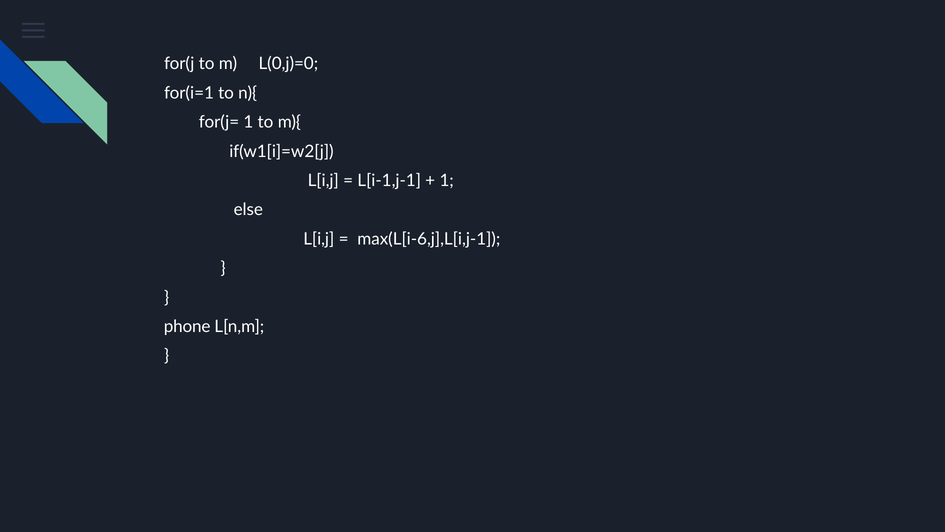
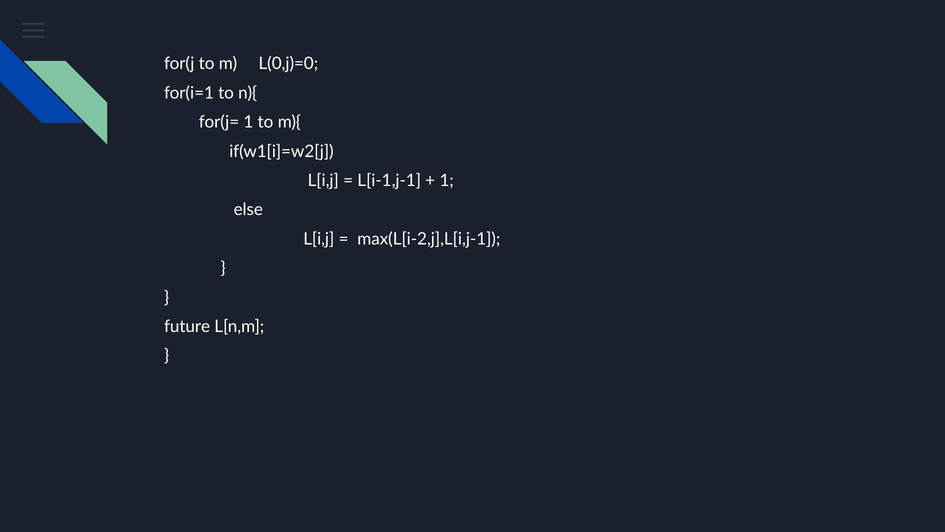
max(L[i-6,j],L[i,j-1: max(L[i-6,j],L[i,j-1 -> max(L[i-2,j],L[i,j-1 (429, 239)
phone: phone -> future (187, 326)
